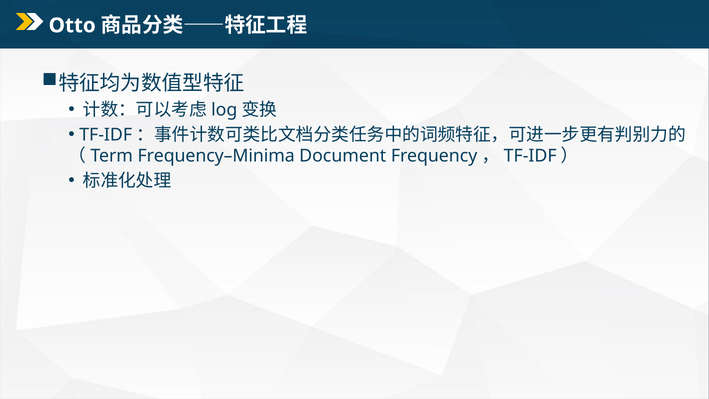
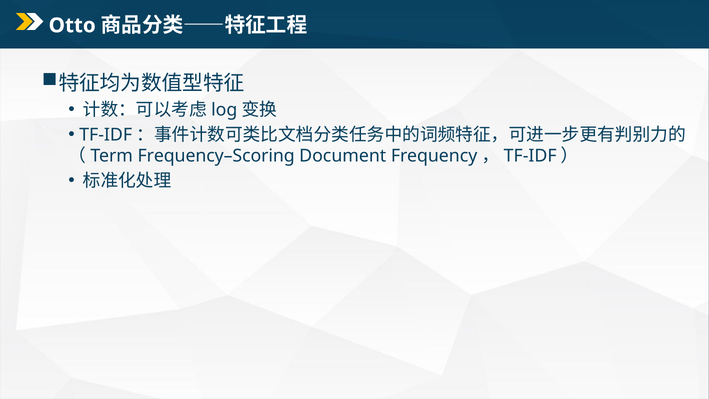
Frequency–Minima: Frequency–Minima -> Frequency–Scoring (216, 156)
